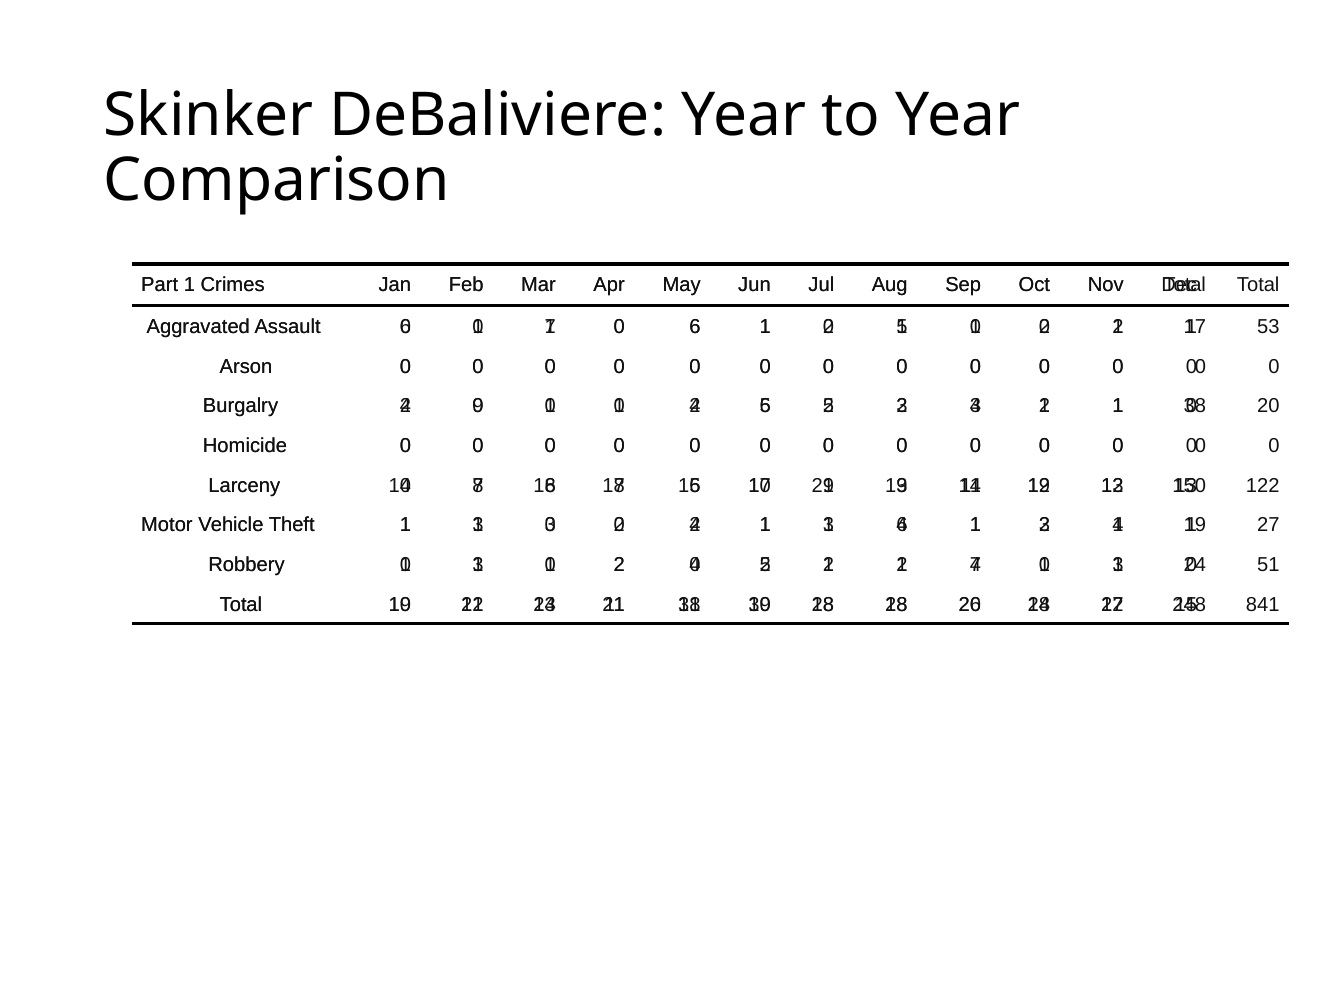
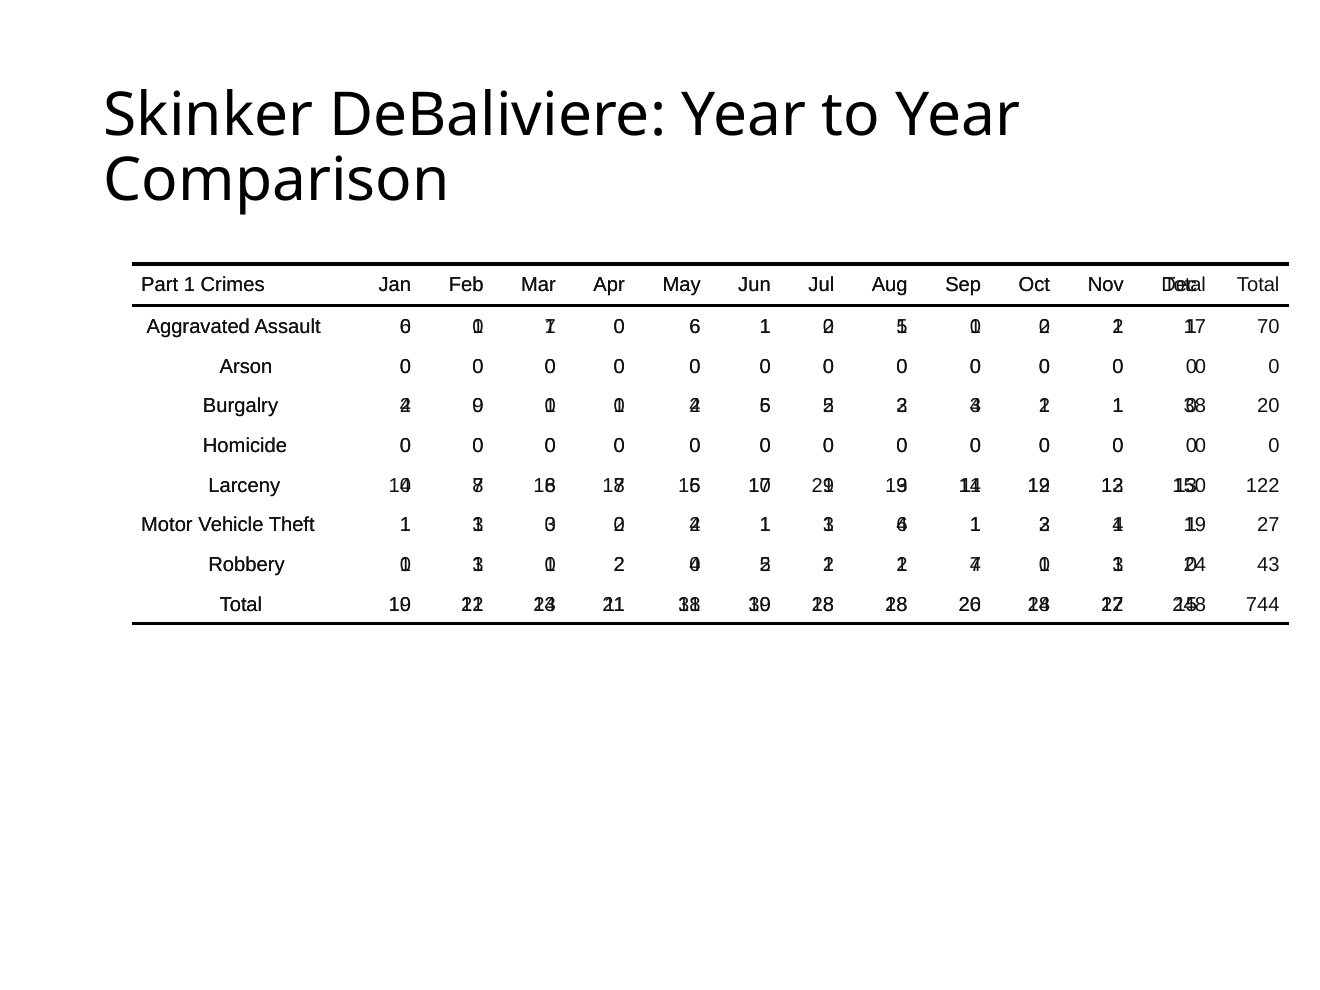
53: 53 -> 70 (1268, 327)
51: 51 -> 43 (1268, 565)
841: 841 -> 744 (1263, 605)
